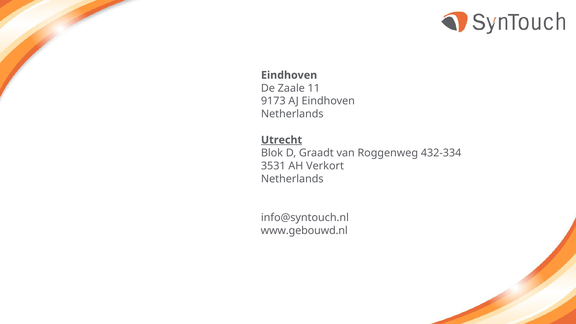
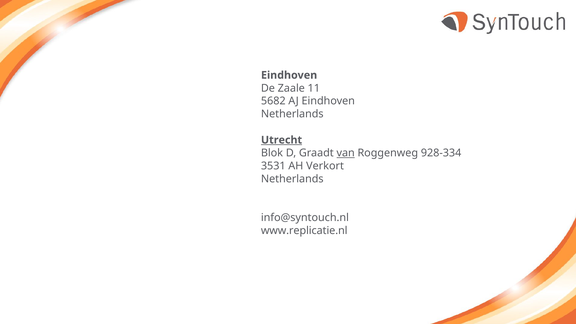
9173: 9173 -> 5682 (273, 101)
van underline: none -> present (346, 153)
432-334: 432-334 -> 928-334 (441, 153)
www.gebouwd.nl: www.gebouwd.nl -> www.replicatie.nl (304, 231)
